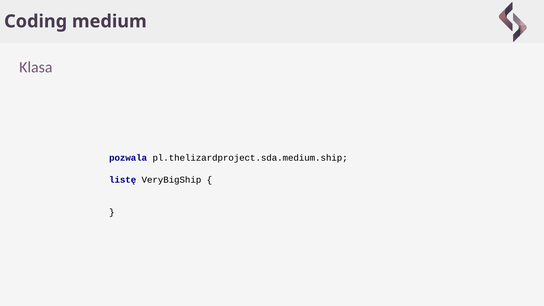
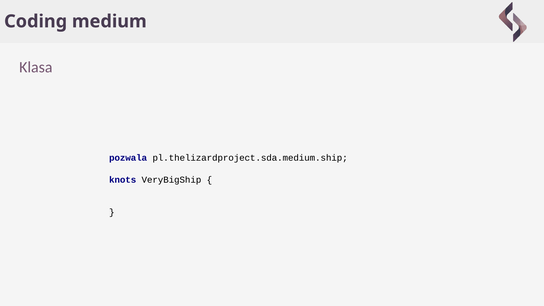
listę: listę -> knots (123, 180)
